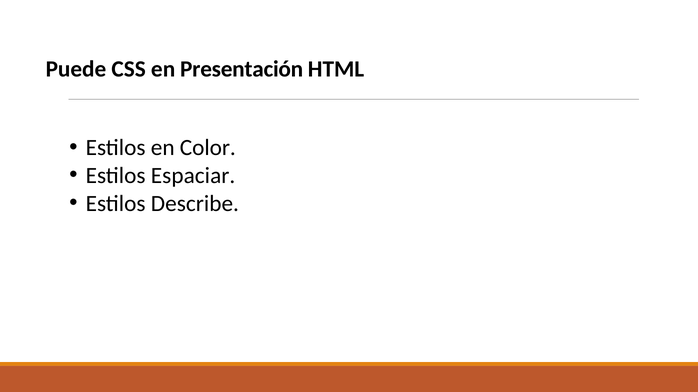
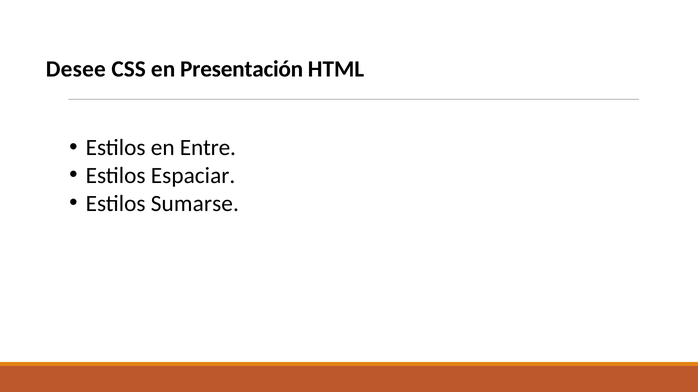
Puede: Puede -> Desee (76, 69)
Color: Color -> Entre (208, 148)
Describe: Describe -> Sumarse (195, 204)
